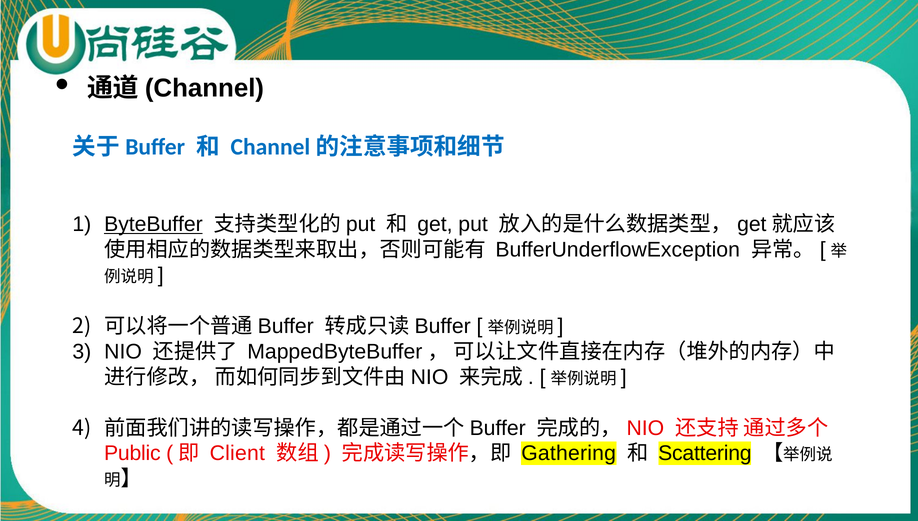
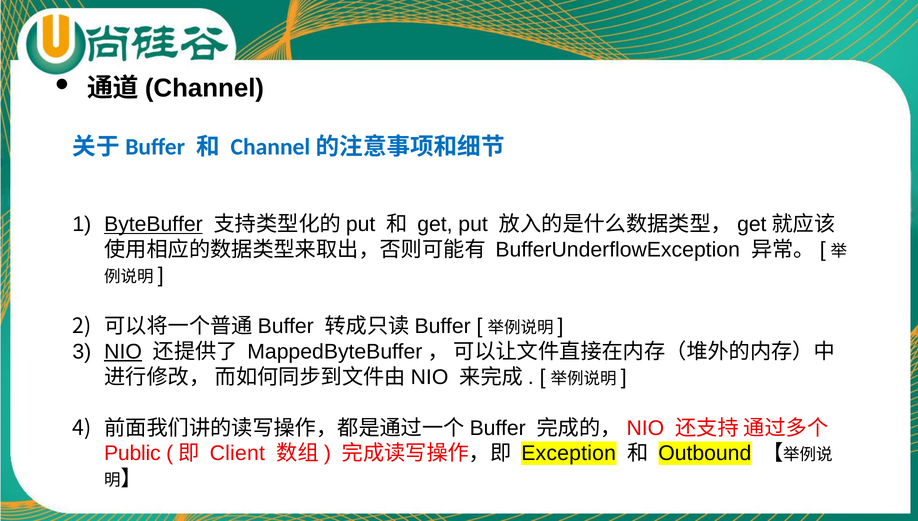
NIO underline: none -> present (123, 352)
Gathering: Gathering -> Exception (569, 453)
Scattering: Scattering -> Outbound (705, 453)
